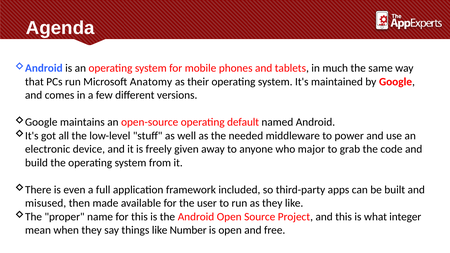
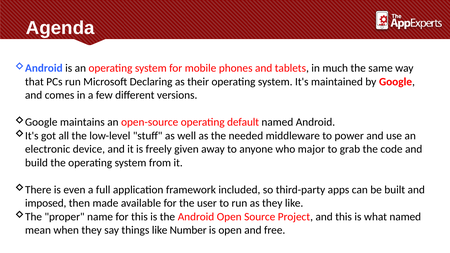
Anatomy: Anatomy -> Declaring (151, 82)
misused: misused -> imposed (46, 203)
what integer: integer -> named (405, 217)
